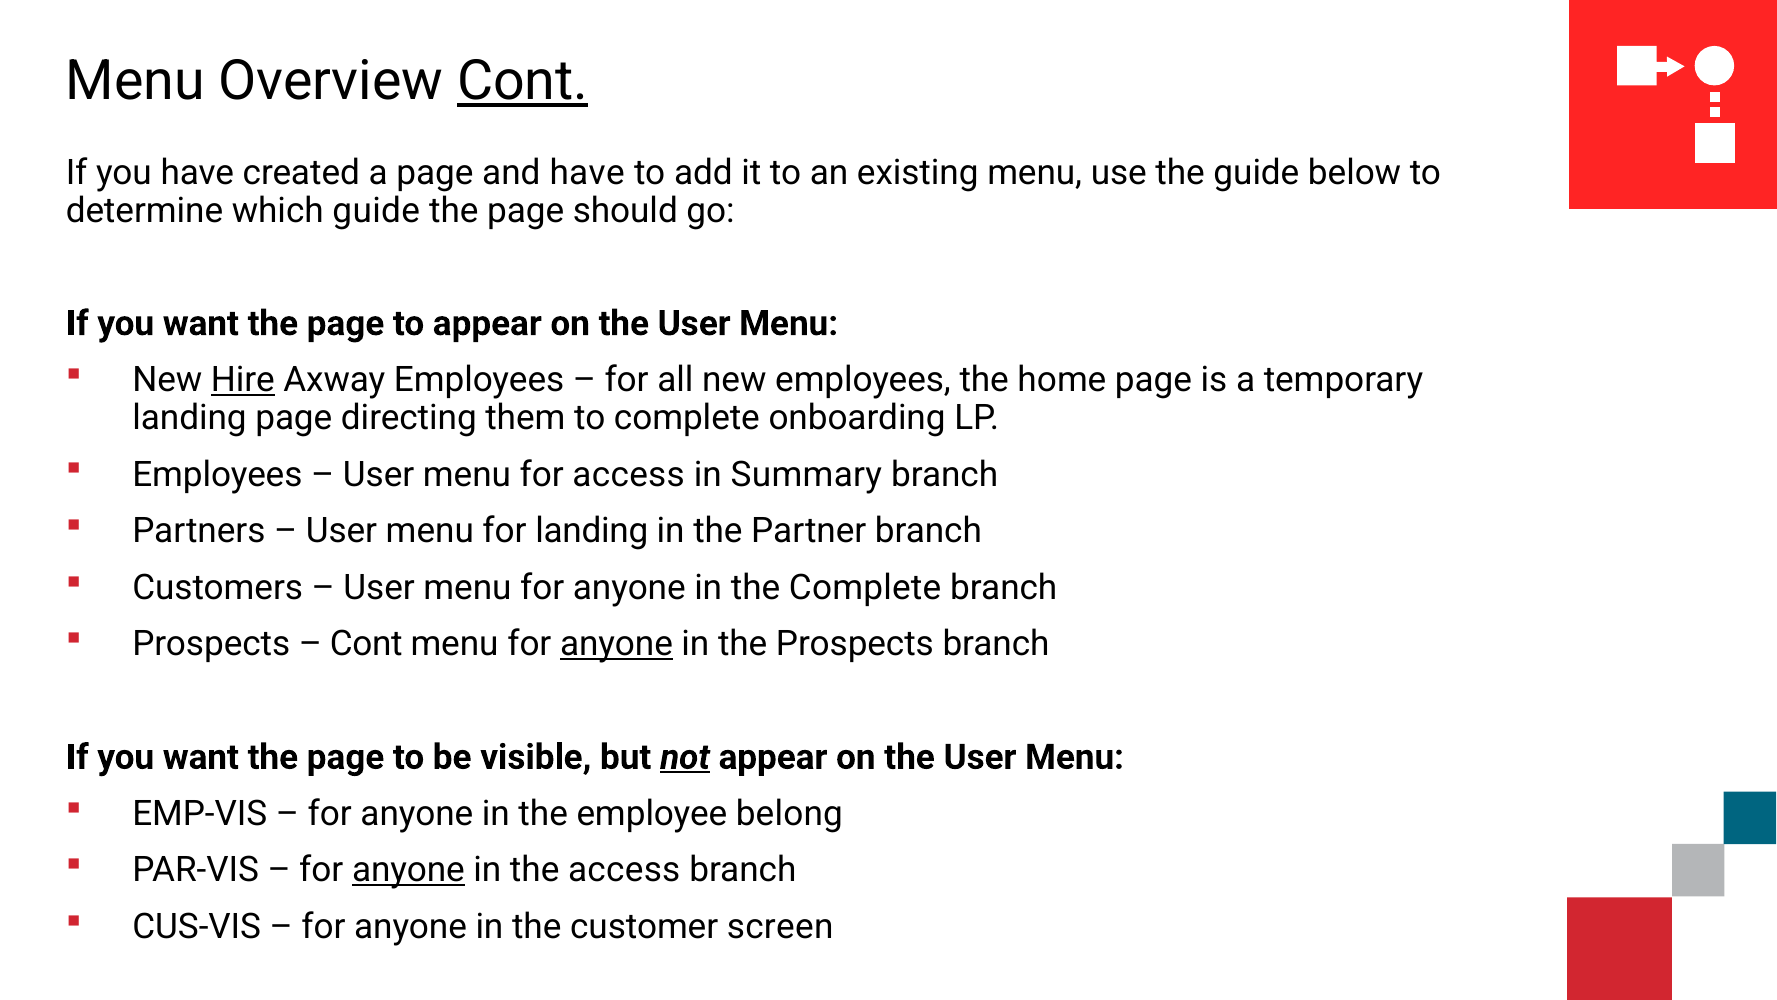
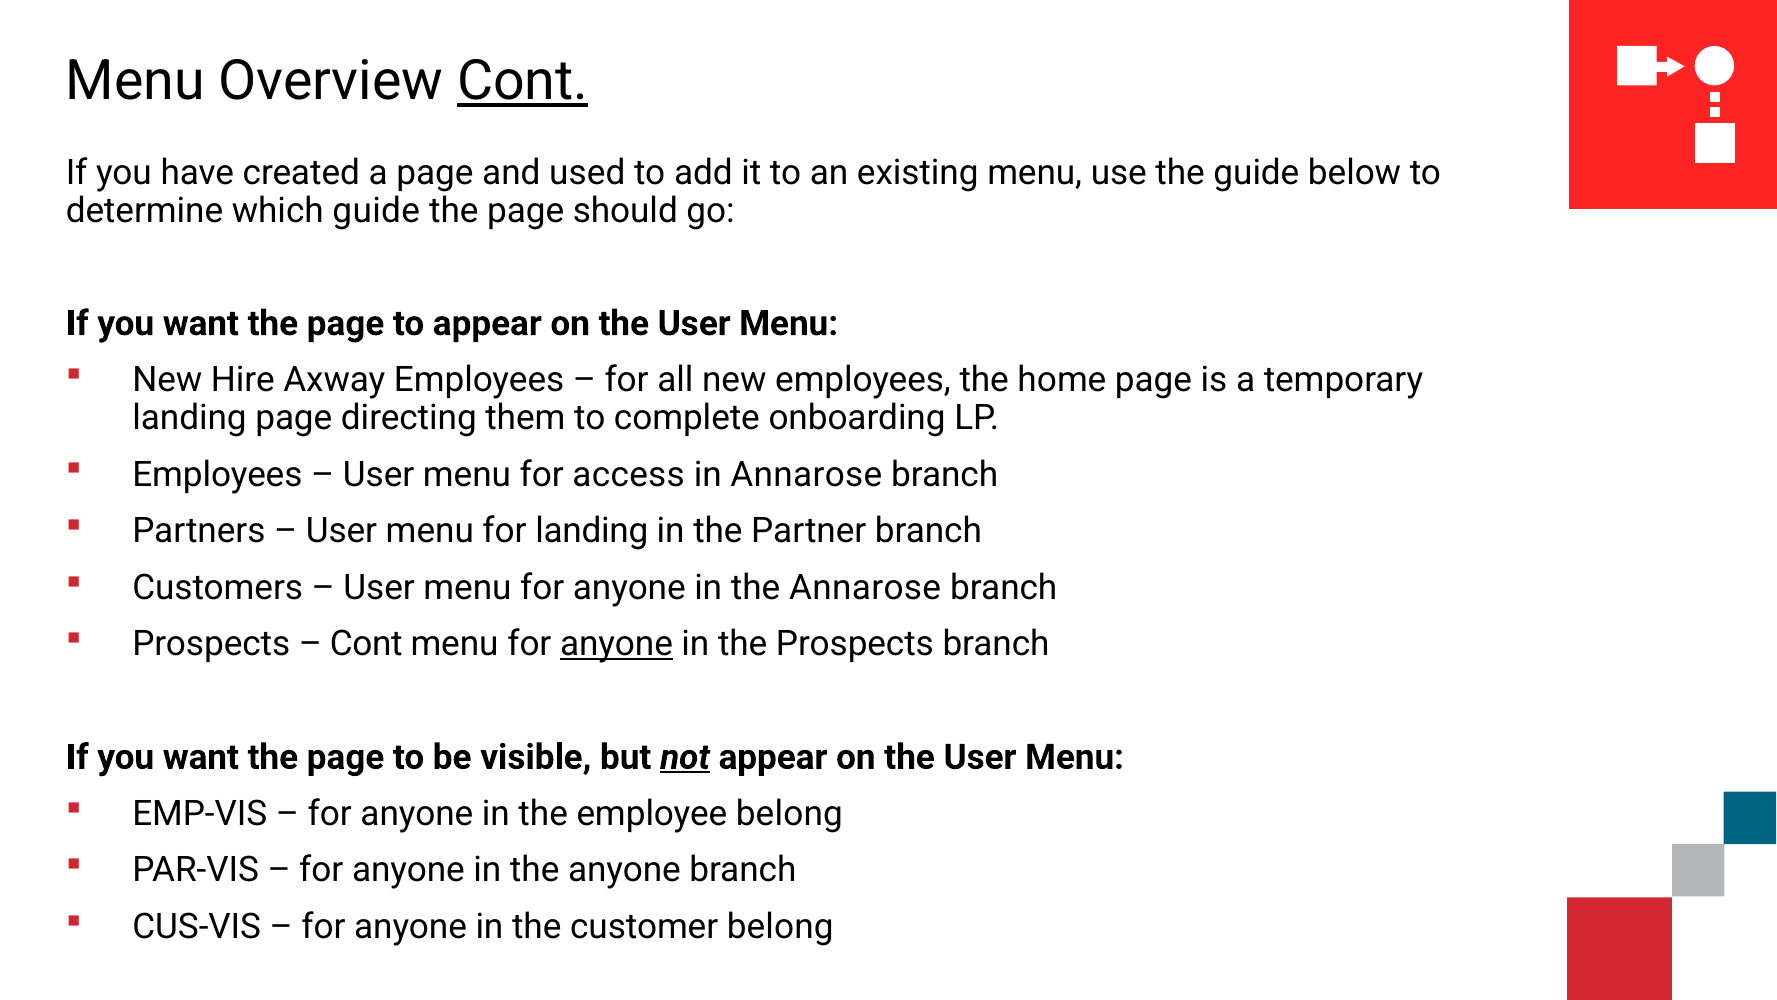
and have: have -> used (587, 172)
Hire underline: present -> none (243, 380)
in Summary: Summary -> Annarose (806, 474)
the Complete: Complete -> Annarose (865, 587)
anyone underline: present -> none (408, 870)
the access: access -> anyone (624, 870)
customer screen: screen -> belong (780, 926)
